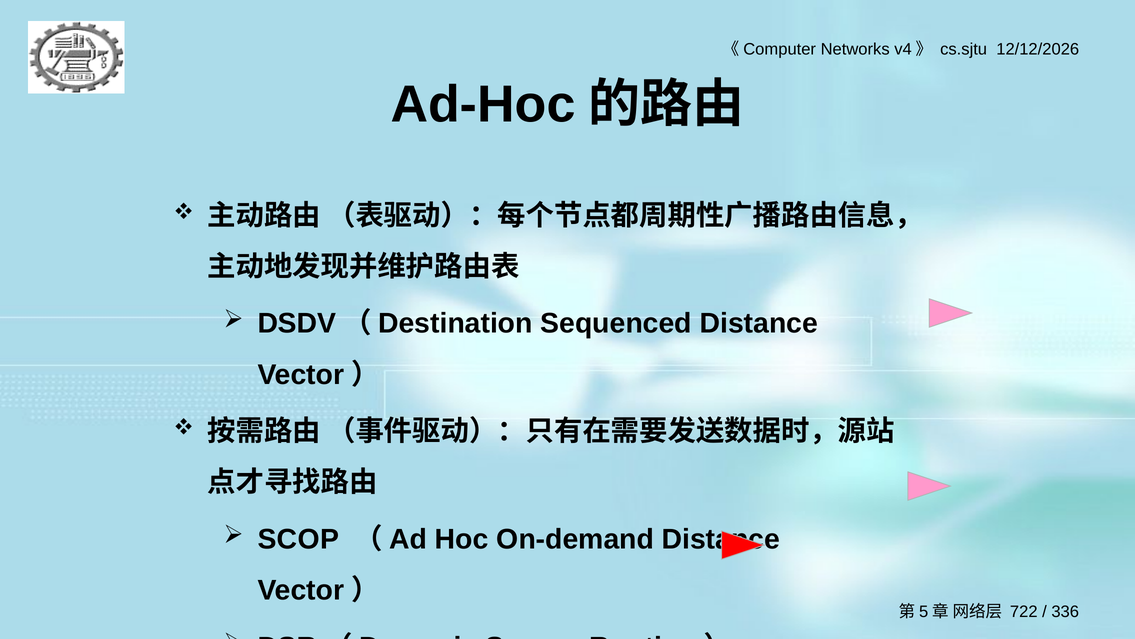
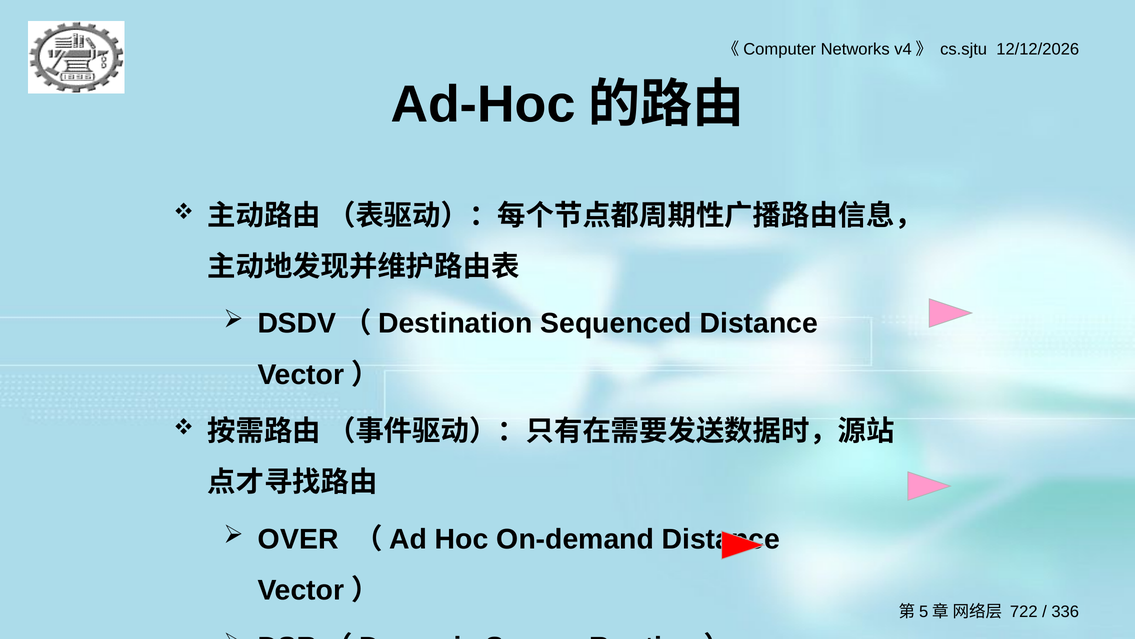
SCOP: SCOP -> OVER (298, 539)
